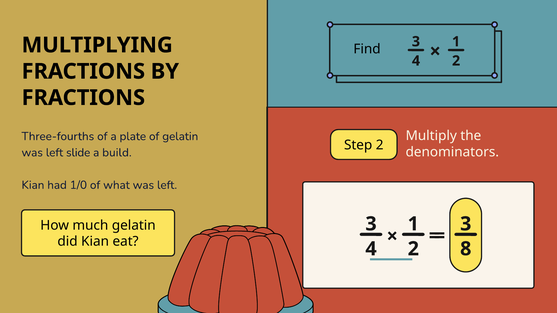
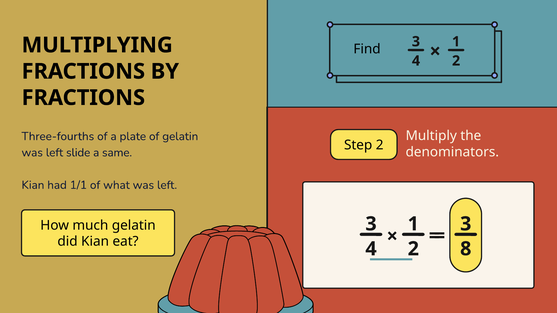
build: build -> same (117, 153)
1/0: 1/0 -> 1/1 (78, 185)
